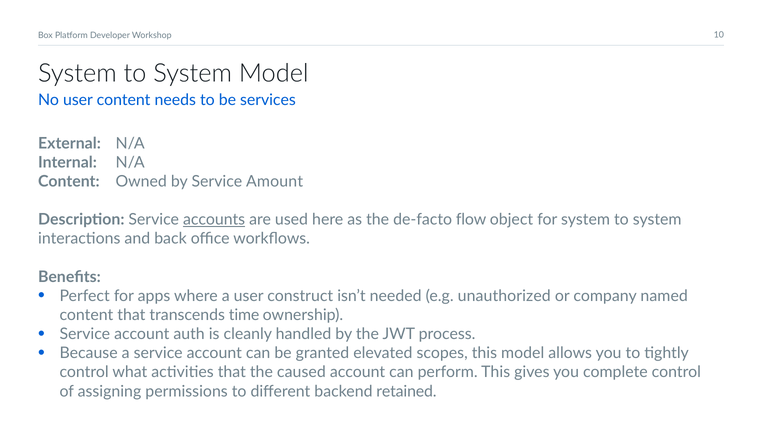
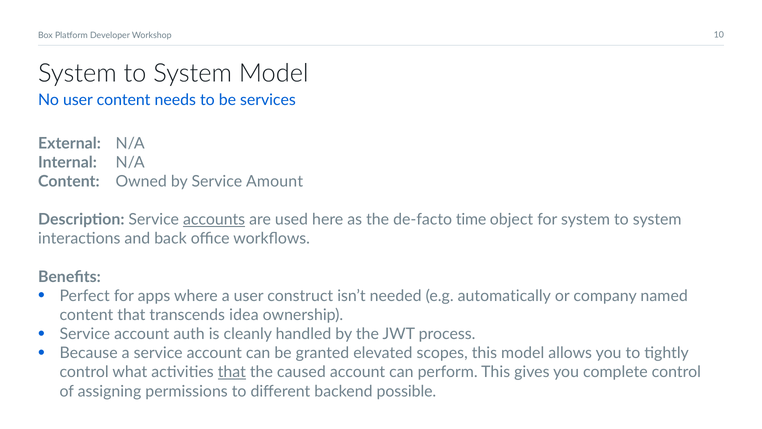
flow: flow -> time (471, 219)
unauthorized: unauthorized -> automatically (504, 296)
time: time -> idea (244, 315)
that underline: none -> present (232, 372)
retained: retained -> possible (406, 391)
